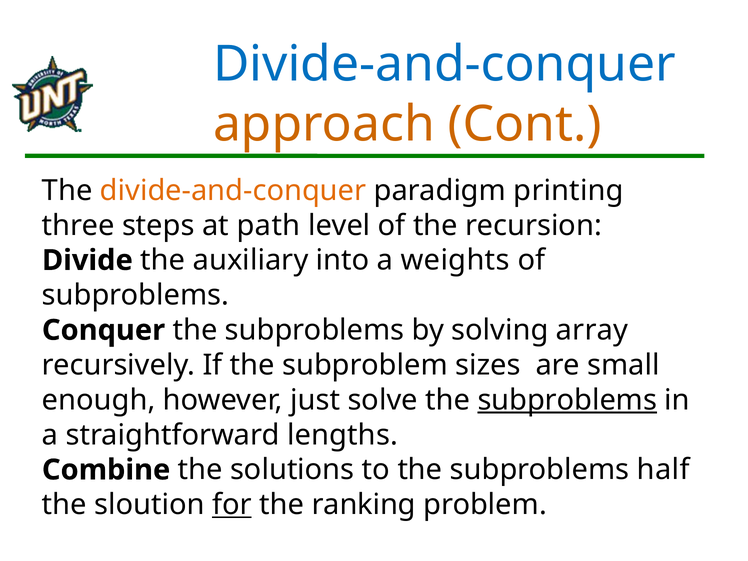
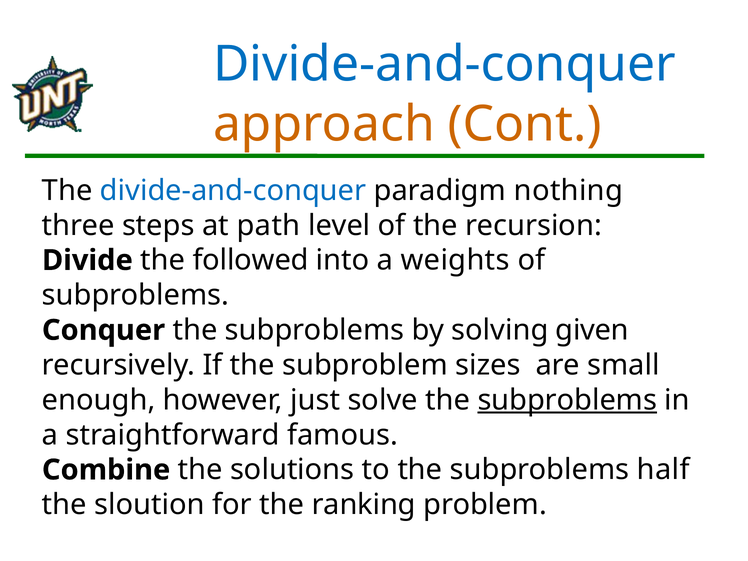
divide-and-conquer colour: orange -> blue (233, 190)
printing: printing -> nothing (569, 190)
auxiliary: auxiliary -> followed (251, 260)
array: array -> given (592, 330)
lengths: lengths -> famous (343, 435)
for underline: present -> none (232, 505)
